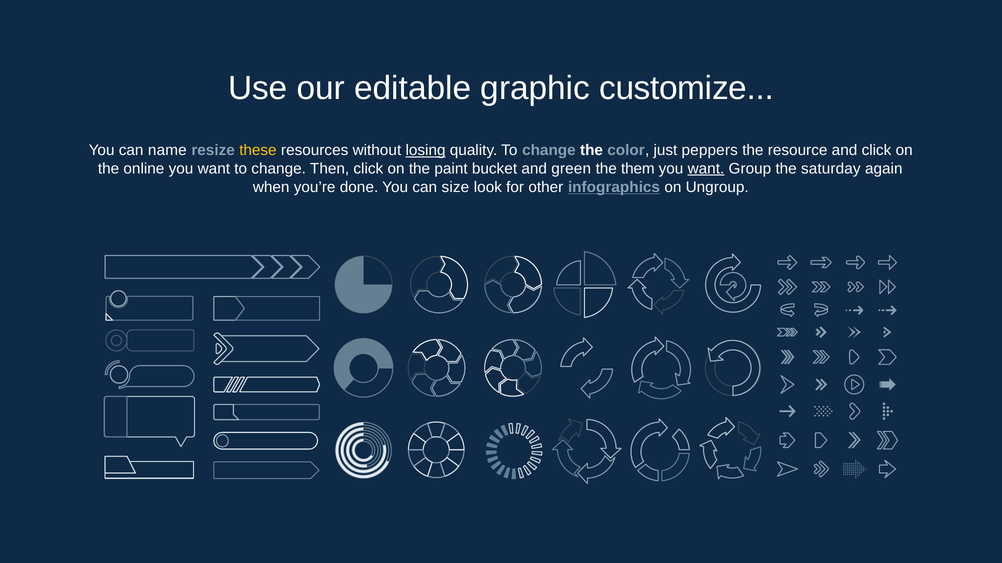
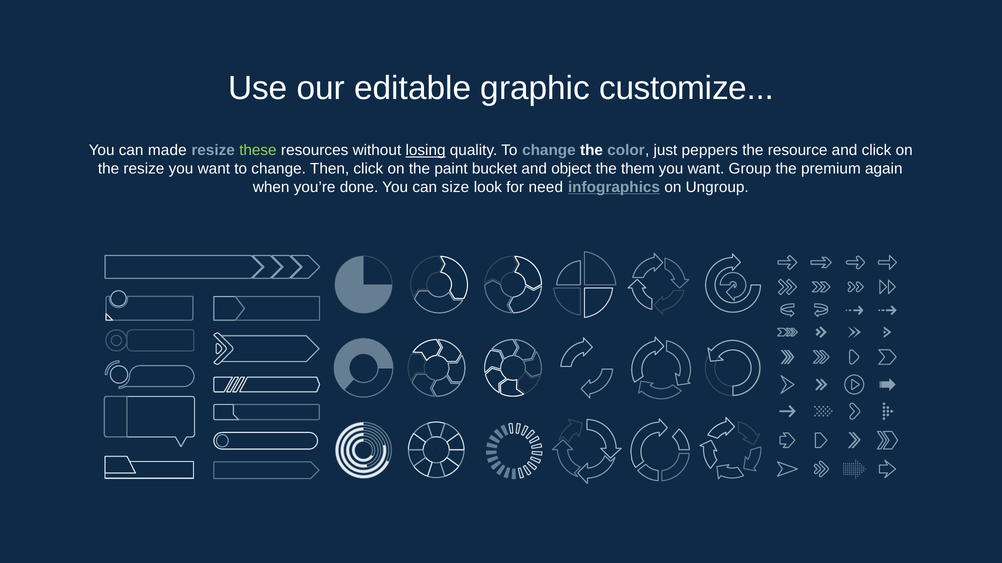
name: name -> made (167, 150)
these colour: yellow -> light green (258, 150)
the online: online -> resize (144, 169)
green: green -> object (571, 169)
want underline: present -> none (706, 169)
saturday: saturday -> premium (831, 169)
other: other -> need (546, 187)
